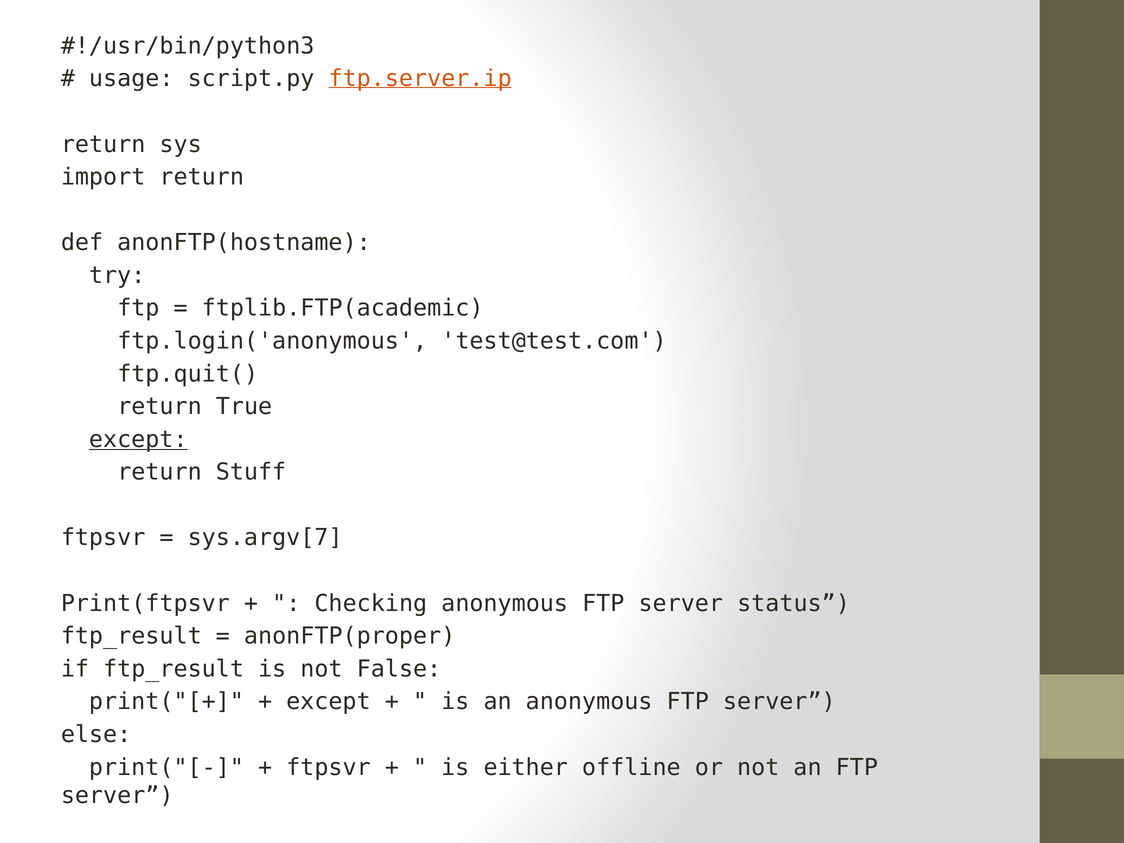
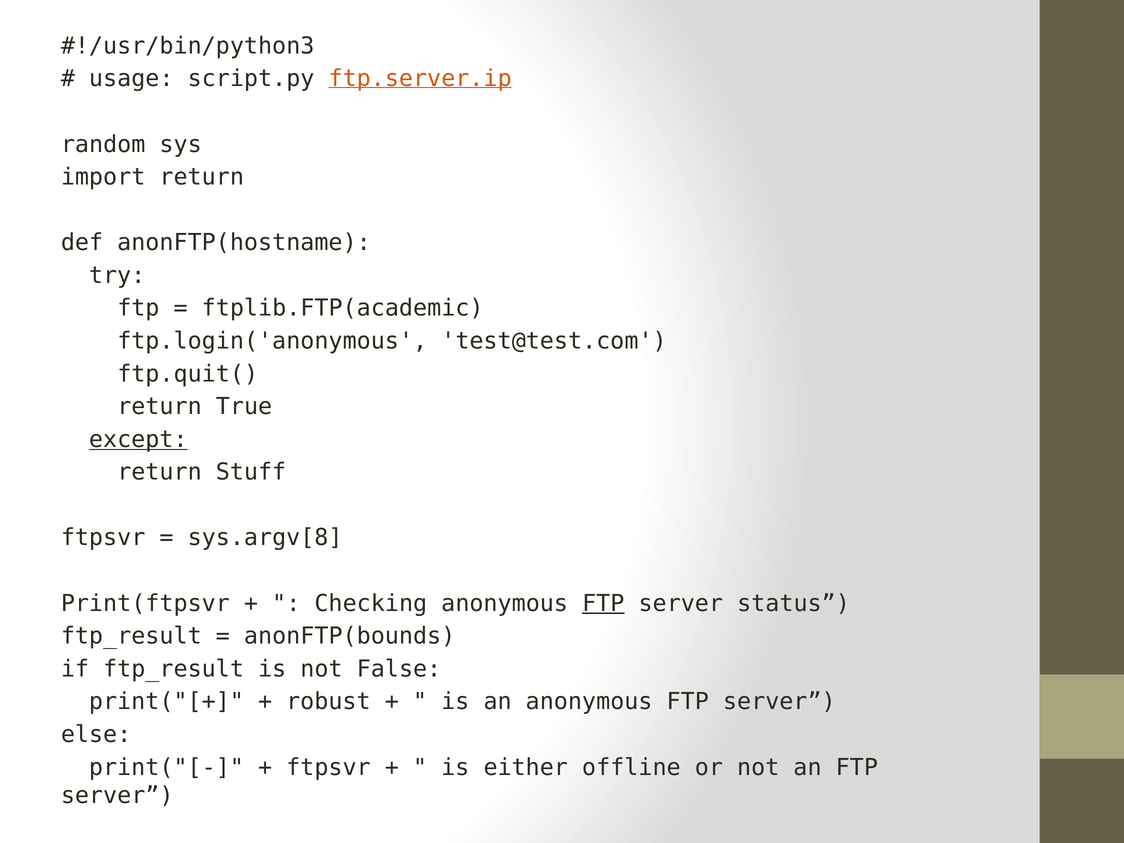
return: return -> random (103, 144)
sys.argv[7: sys.argv[7 -> sys.argv[8 (265, 538)
FTP underline: none -> present (603, 603)
anonFTP(proper: anonFTP(proper -> anonFTP(bounds (350, 636)
except: except -> robust (328, 702)
